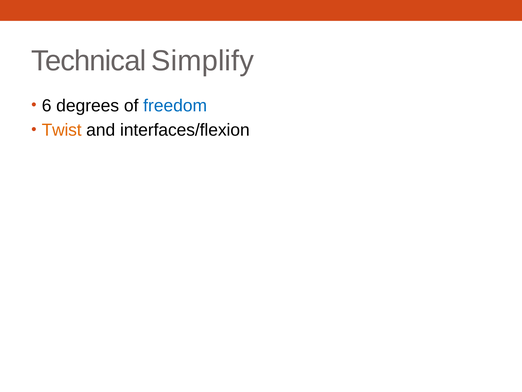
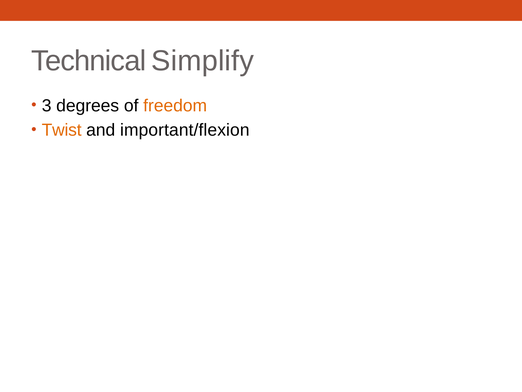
6: 6 -> 3 (47, 106)
freedom colour: blue -> orange (175, 106)
interfaces/flexion: interfaces/flexion -> important/flexion (185, 130)
